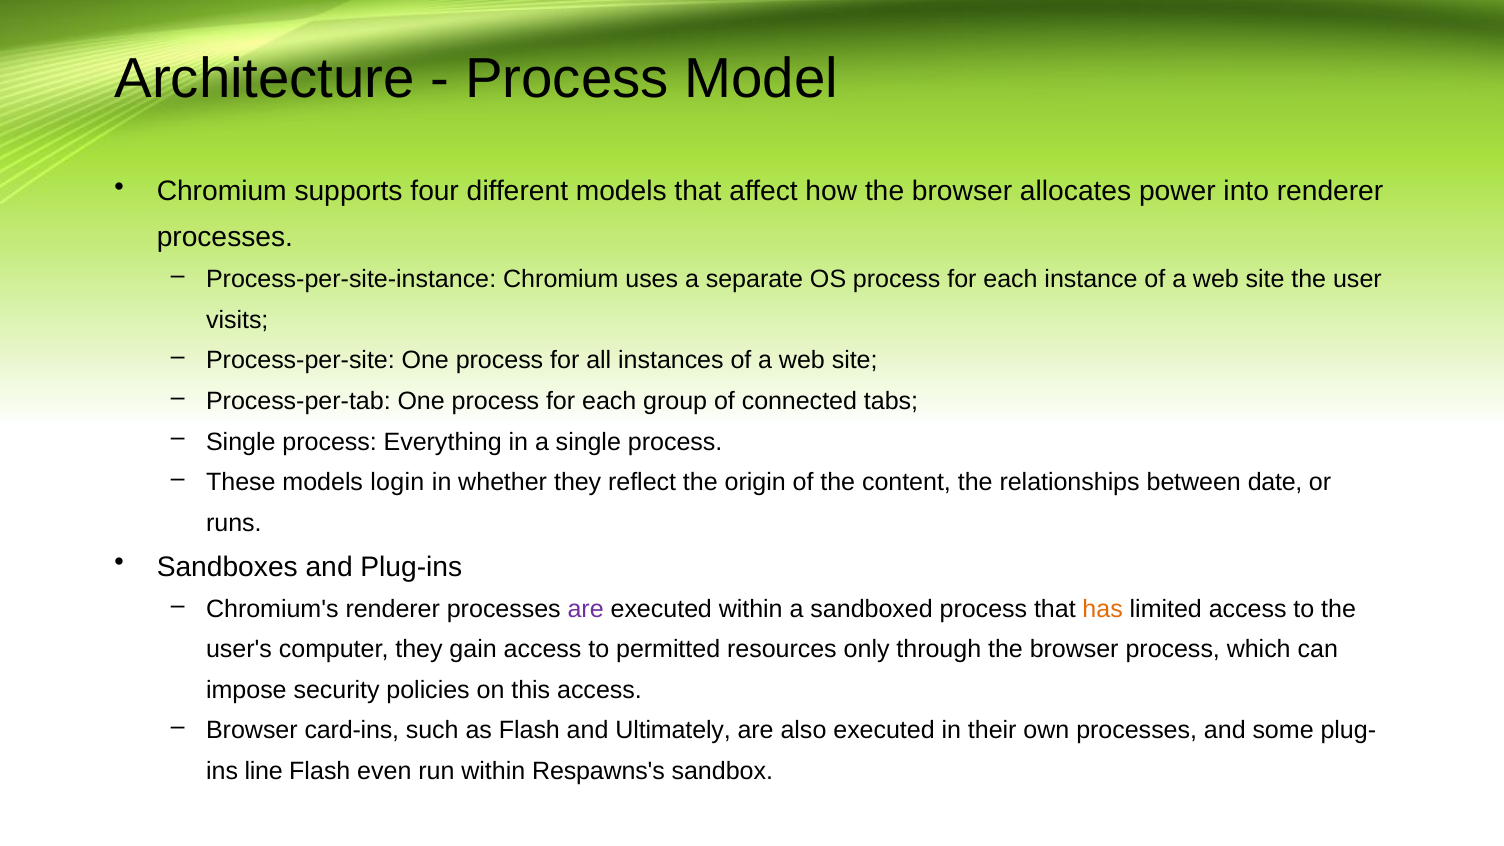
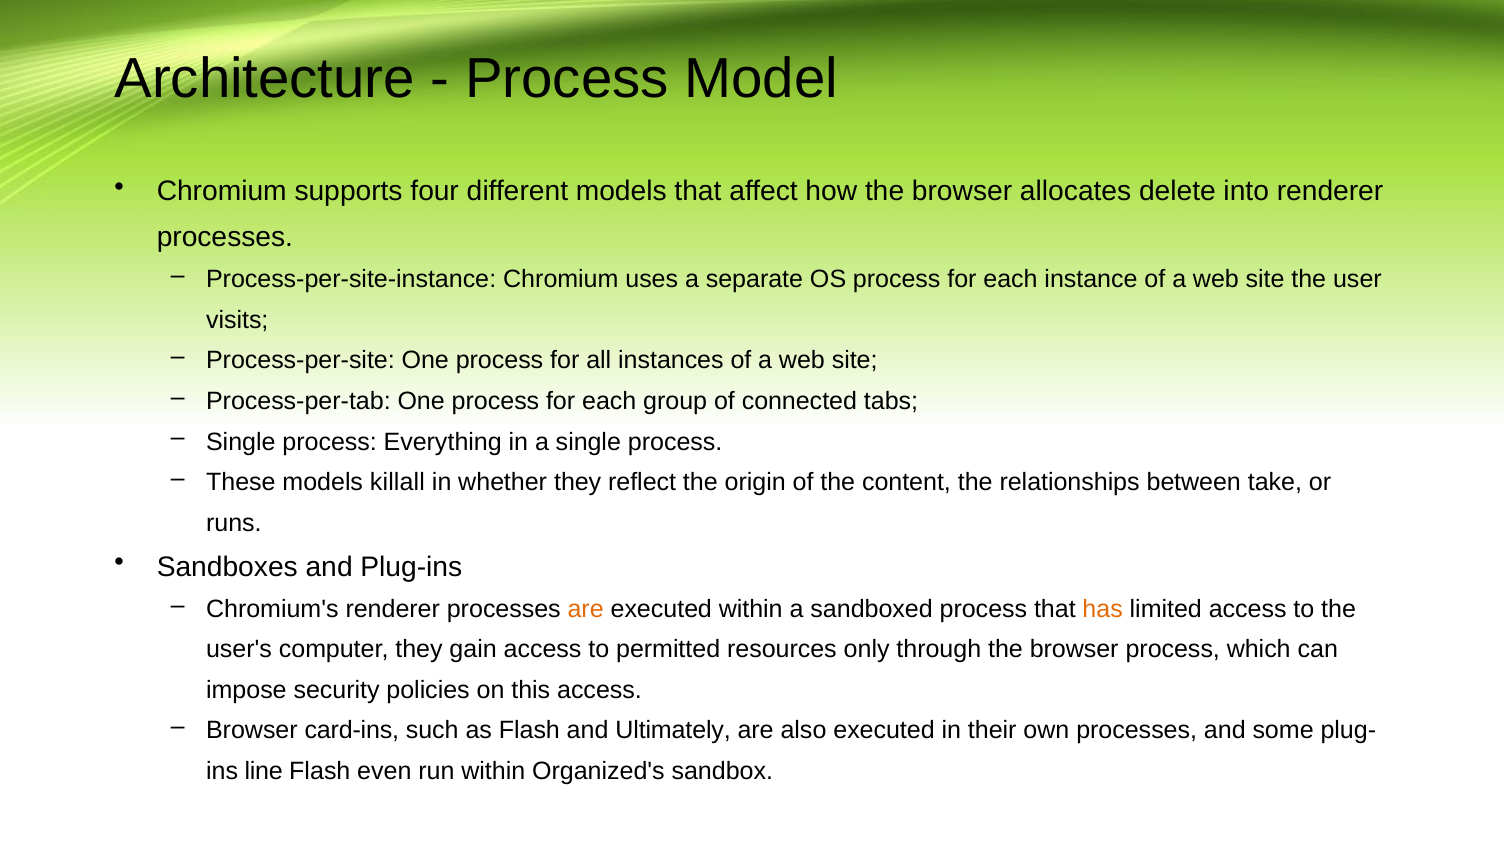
power: power -> delete (1177, 192)
login: login -> killall (397, 482)
date: date -> take (1275, 482)
are colour: purple -> orange (586, 609)
Respawns's: Respawns's -> Organized's (598, 771)
